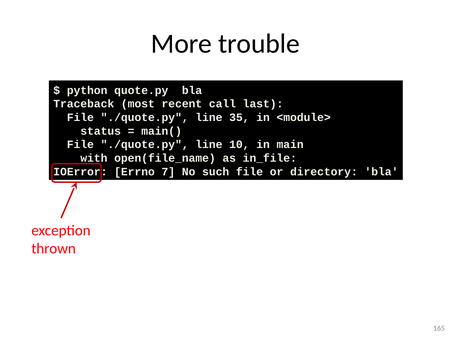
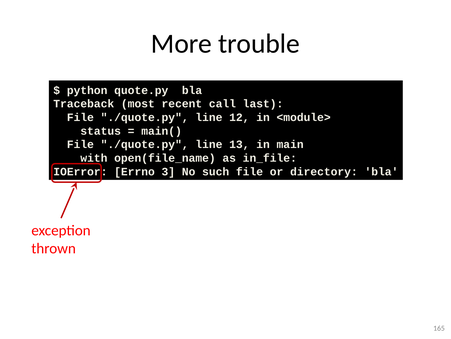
35: 35 -> 12 (239, 117)
10: 10 -> 13 (239, 144)
7: 7 -> 3 (168, 171)
